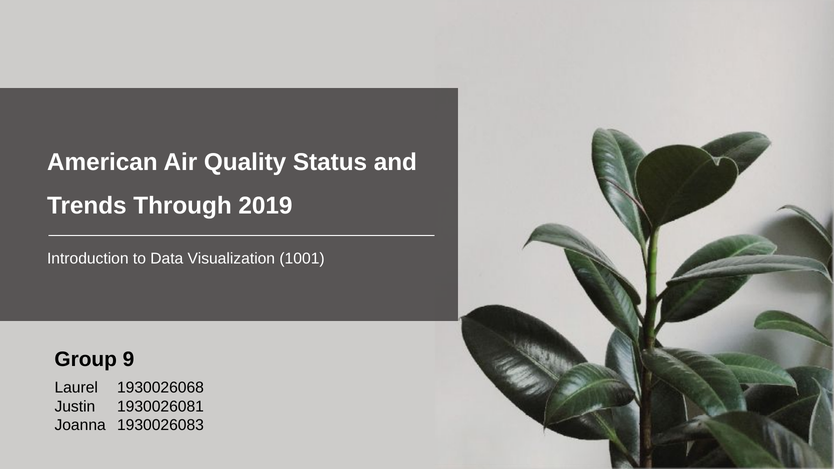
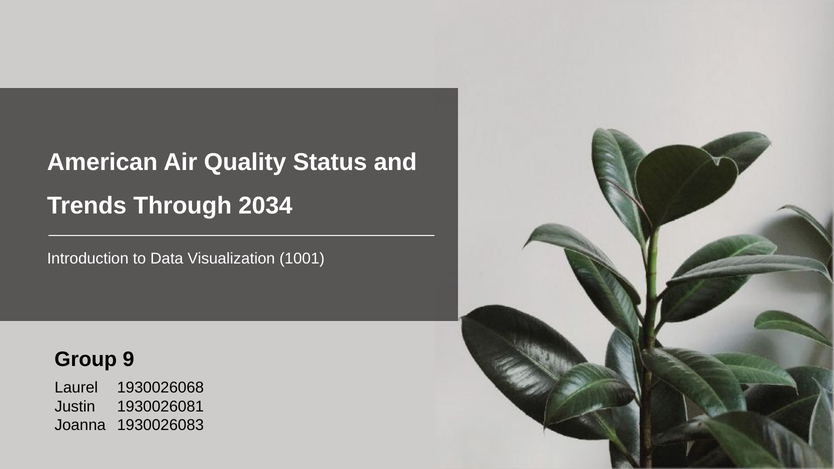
2019: 2019 -> 2034 (265, 206)
